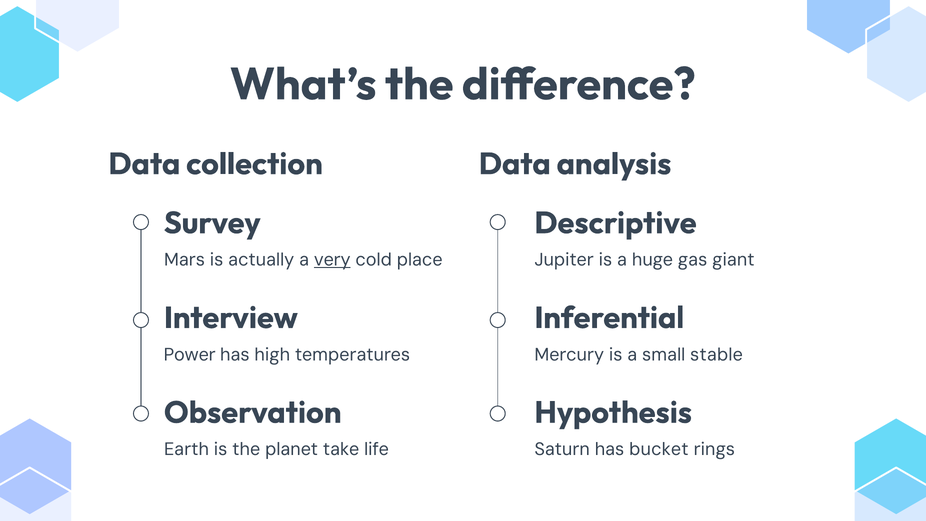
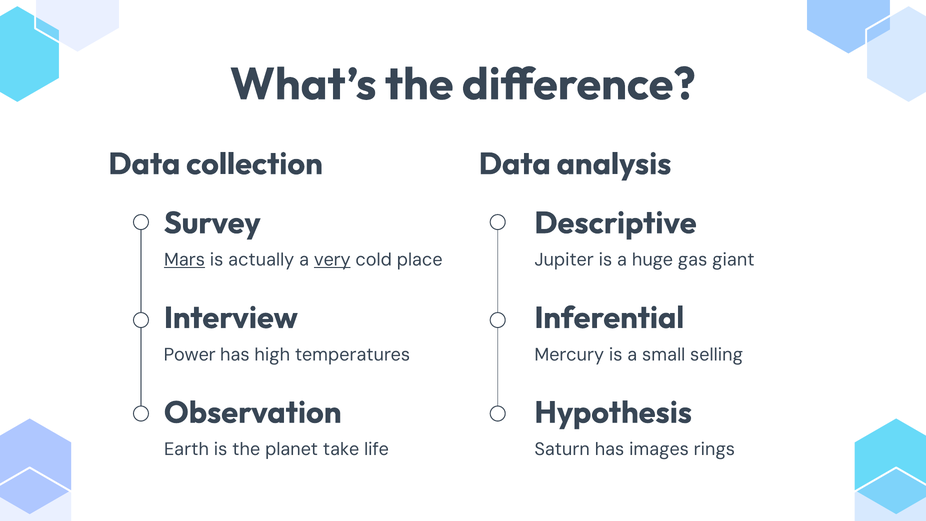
Mars underline: none -> present (185, 260)
stable: stable -> selling (717, 355)
bucket: bucket -> images (659, 449)
